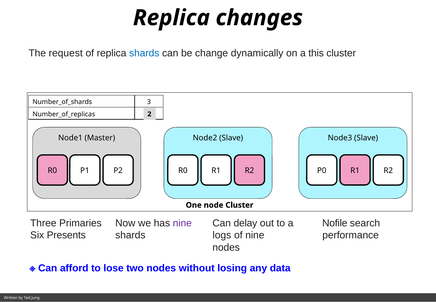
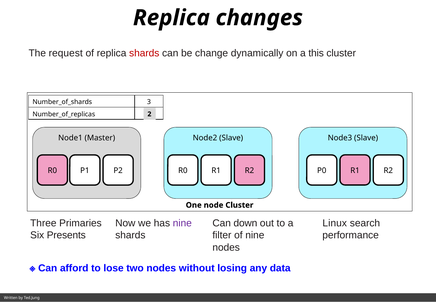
shards colour: blue -> red (144, 53)
Nofile: Nofile -> Linux (335, 223)
delay: delay -> down (245, 223)
logs: logs -> filter (222, 235)
